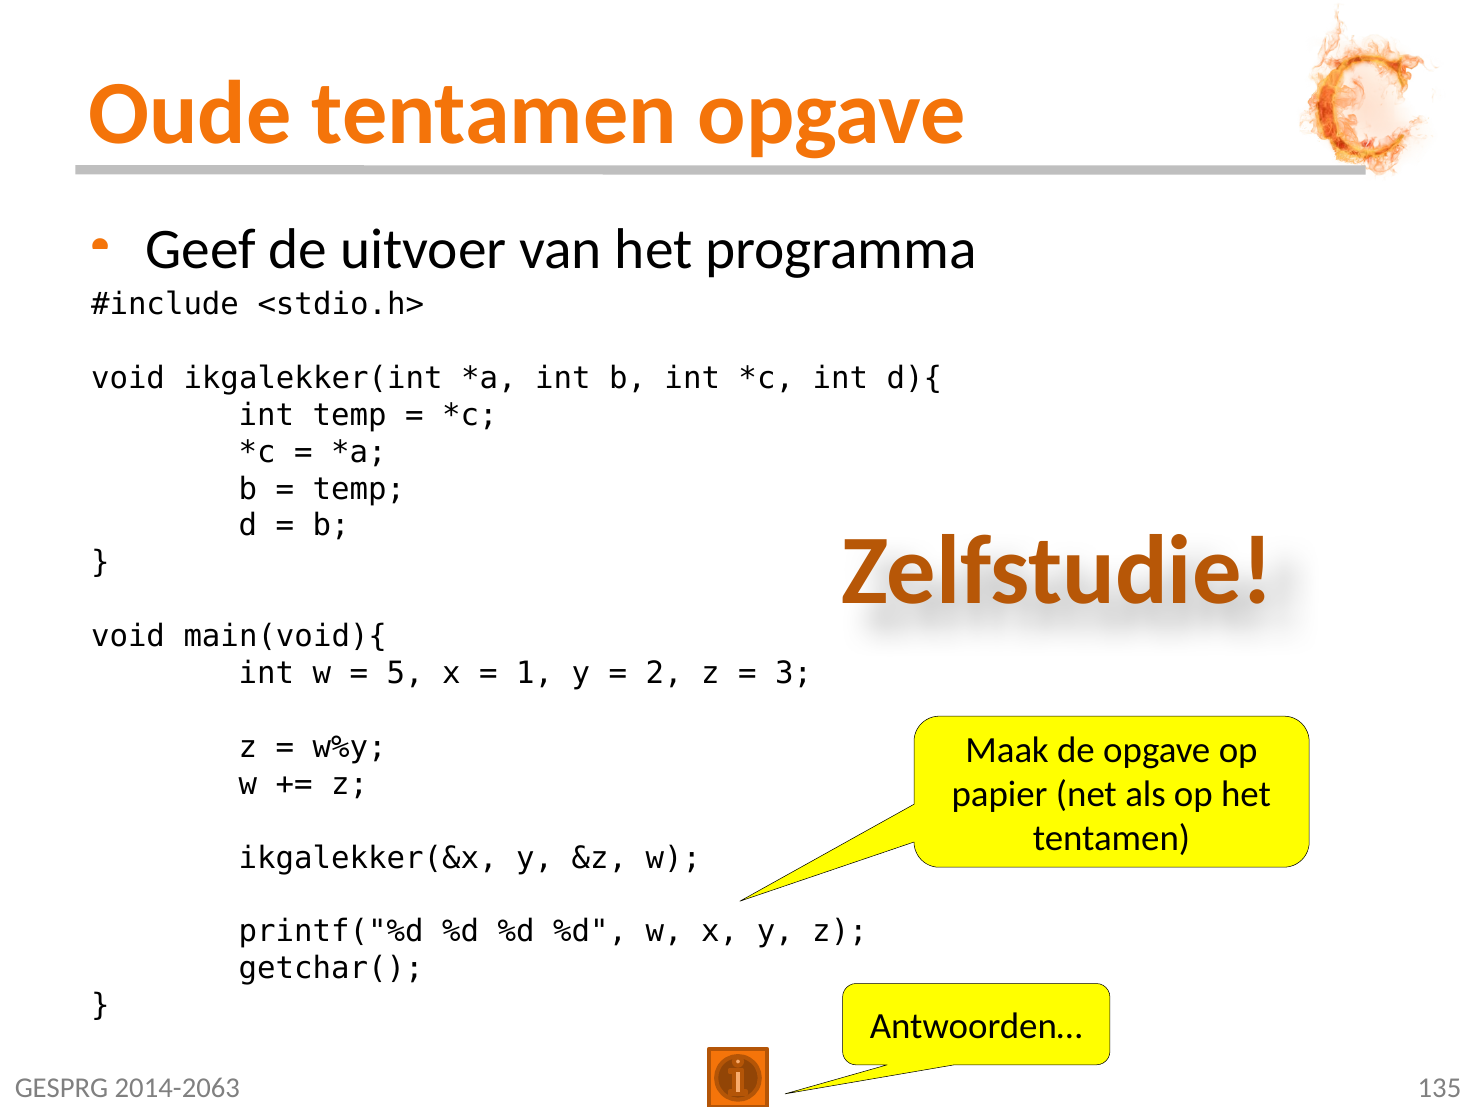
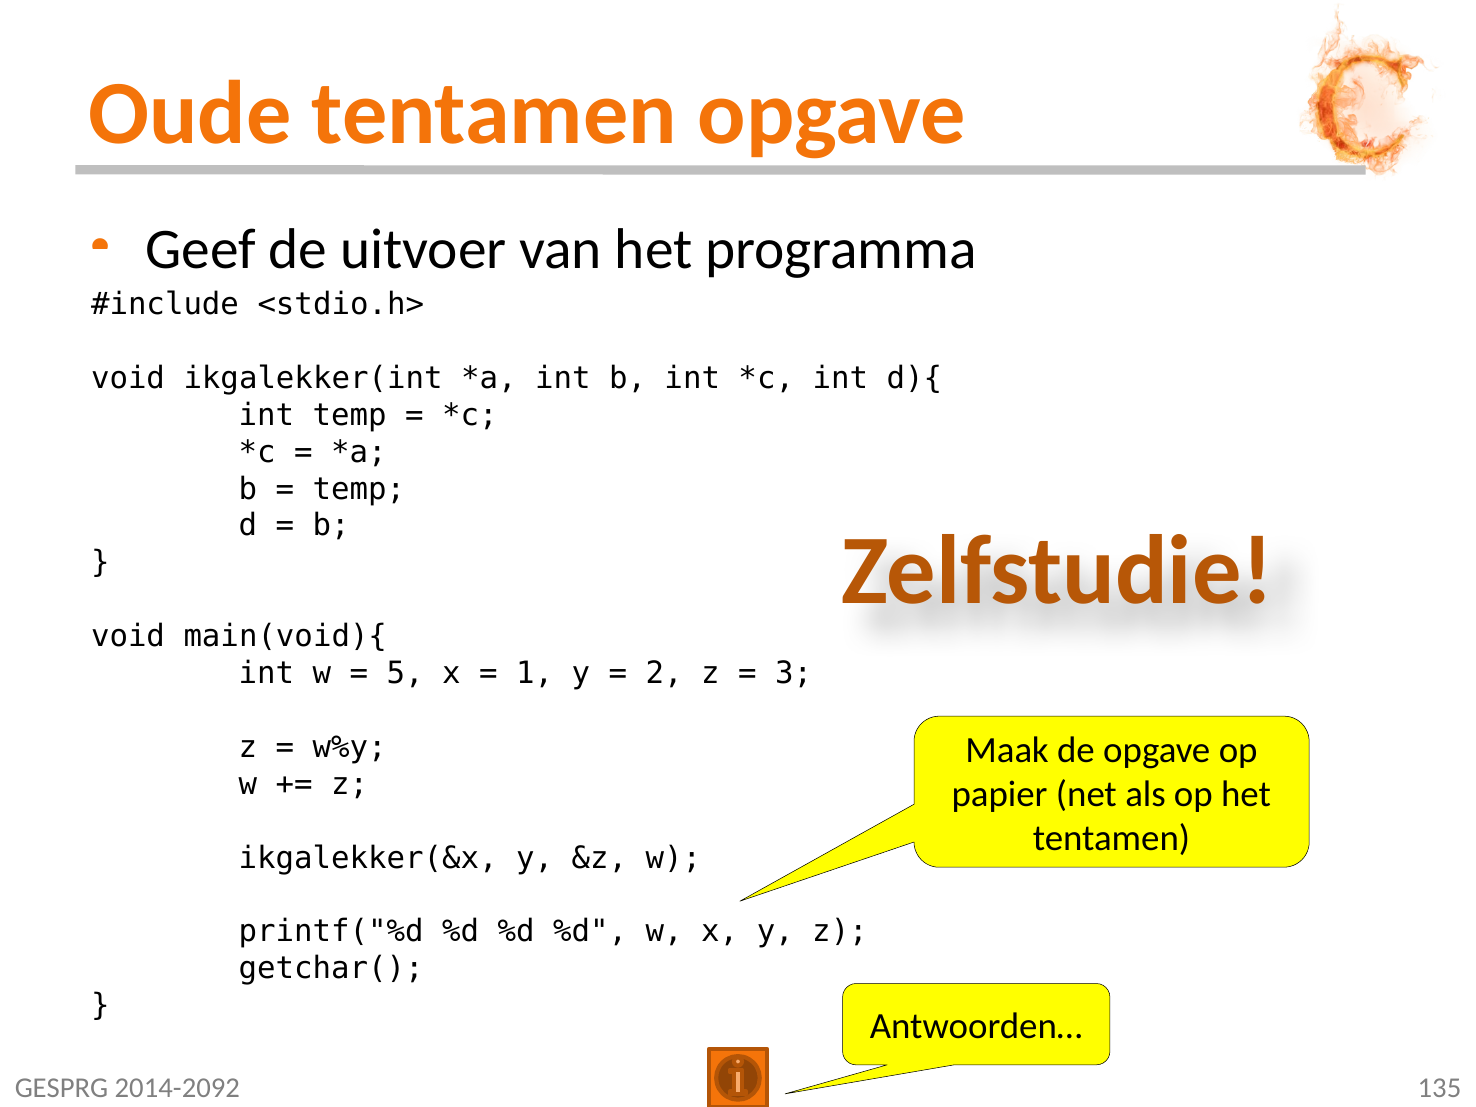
2014-2063: 2014-2063 -> 2014-2092 (177, 1088)
